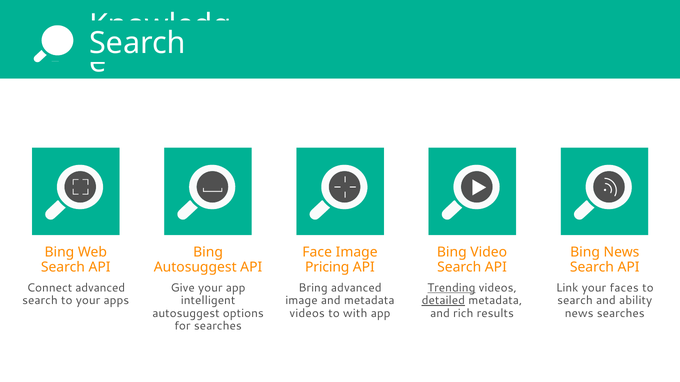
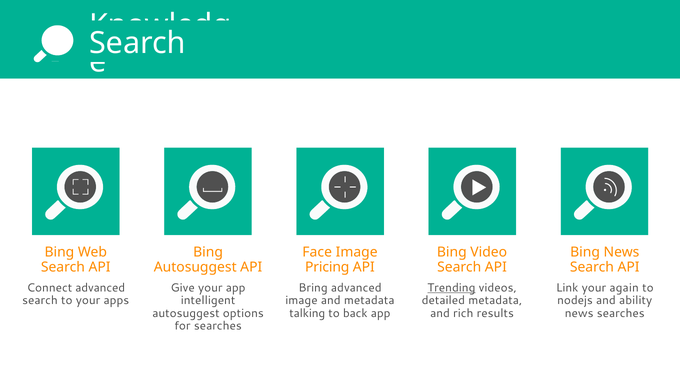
faces: faces -> again (624, 288)
detailed underline: present -> none (443, 301)
search: search -> nodejs (575, 301)
videos: videos -> talking (307, 314)
with: with -> back (355, 314)
